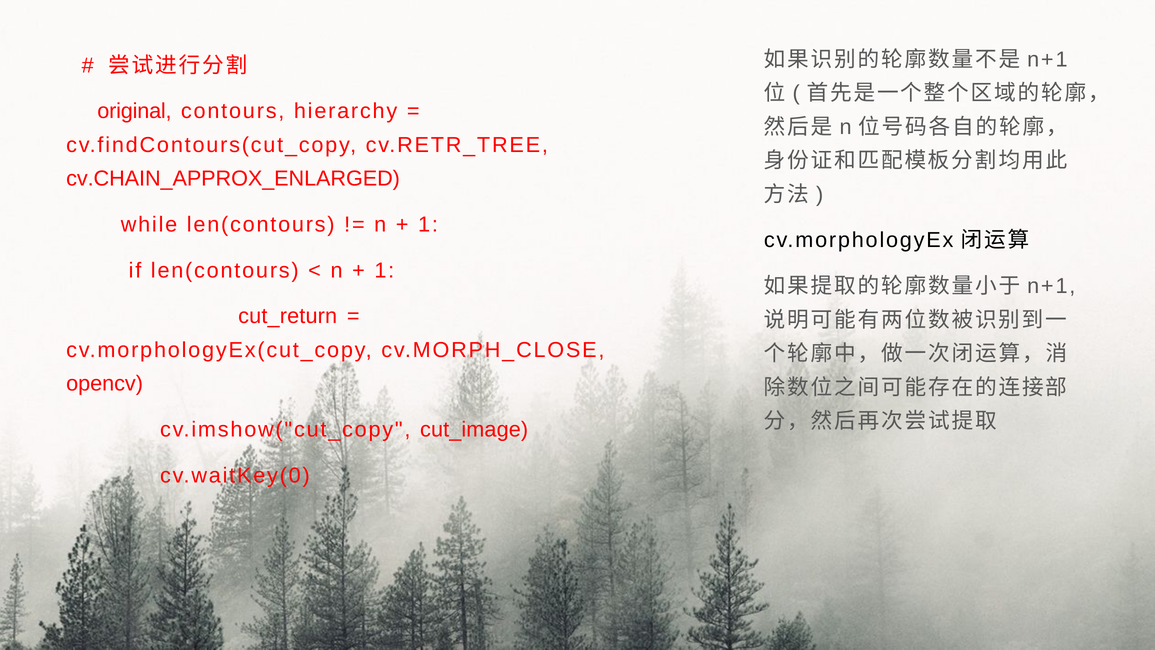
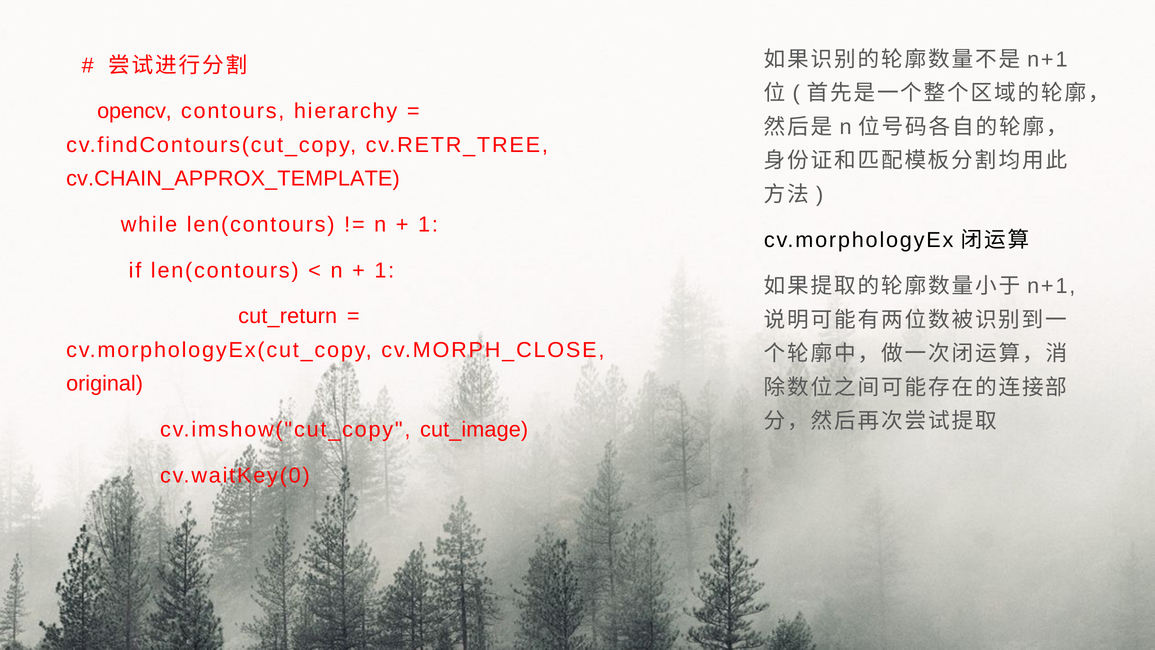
original: original -> opencv (134, 111)
cv.CHAIN_APPROX_ENLARGED: cv.CHAIN_APPROX_ENLARGED -> cv.CHAIN_APPROX_TEMPLATE (233, 179)
opencv: opencv -> original (105, 384)
